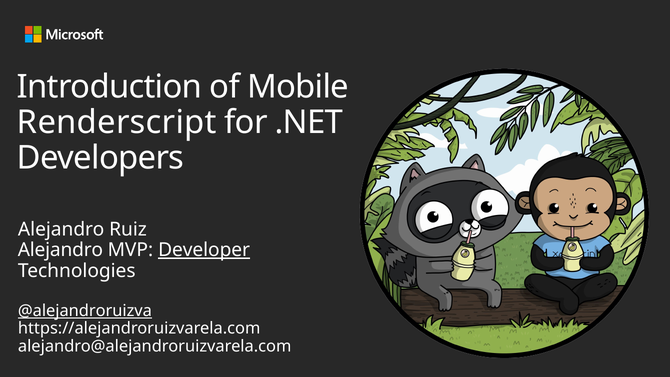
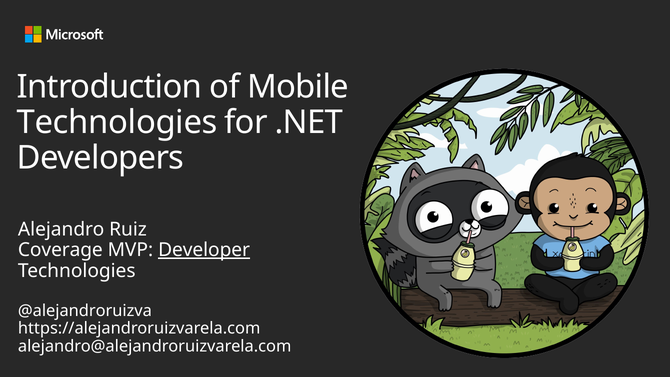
Renderscript: Renderscript -> Technologies (117, 122)
Alejandro: Alejandro -> Coverage (60, 250)
@alejandroruizva underline: present -> none (85, 311)
